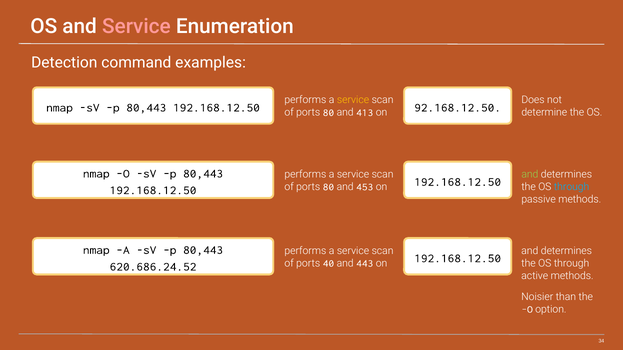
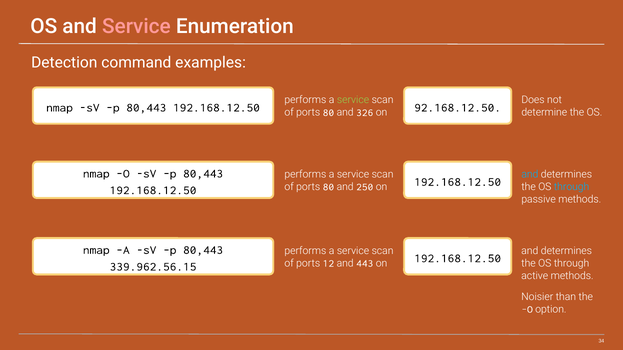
service colour: yellow -> light green (353, 100)
413: 413 -> 326 (365, 113)
and colour: light green -> light blue (530, 175)
453: 453 -> 250 (365, 187)
40: 40 -> 12 (328, 264)
620.686.24.52: 620.686.24.52 -> 339.962.56.15 (153, 267)
